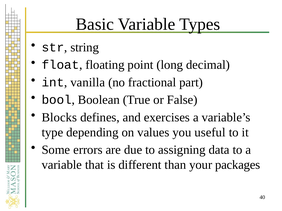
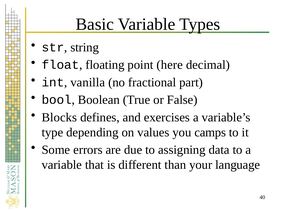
long: long -> here (170, 65)
useful: useful -> camps (210, 133)
packages: packages -> language (238, 165)
